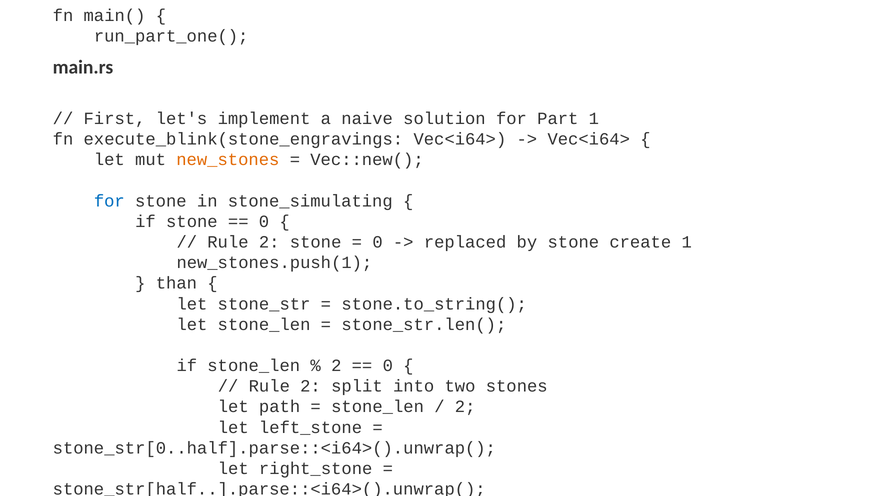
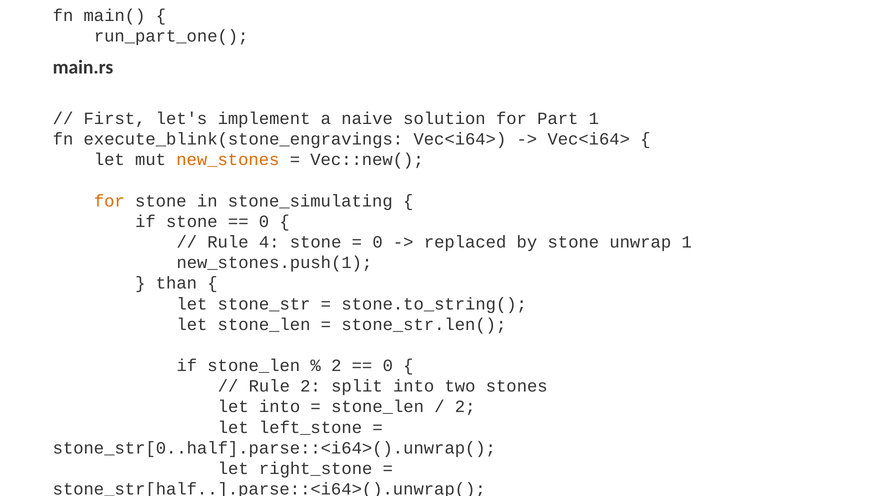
for colour: blue -> orange (109, 201)
2: 2 -> 4 (269, 242)
stone create: create -> unwrap (640, 242)
let path: path -> into (280, 407)
